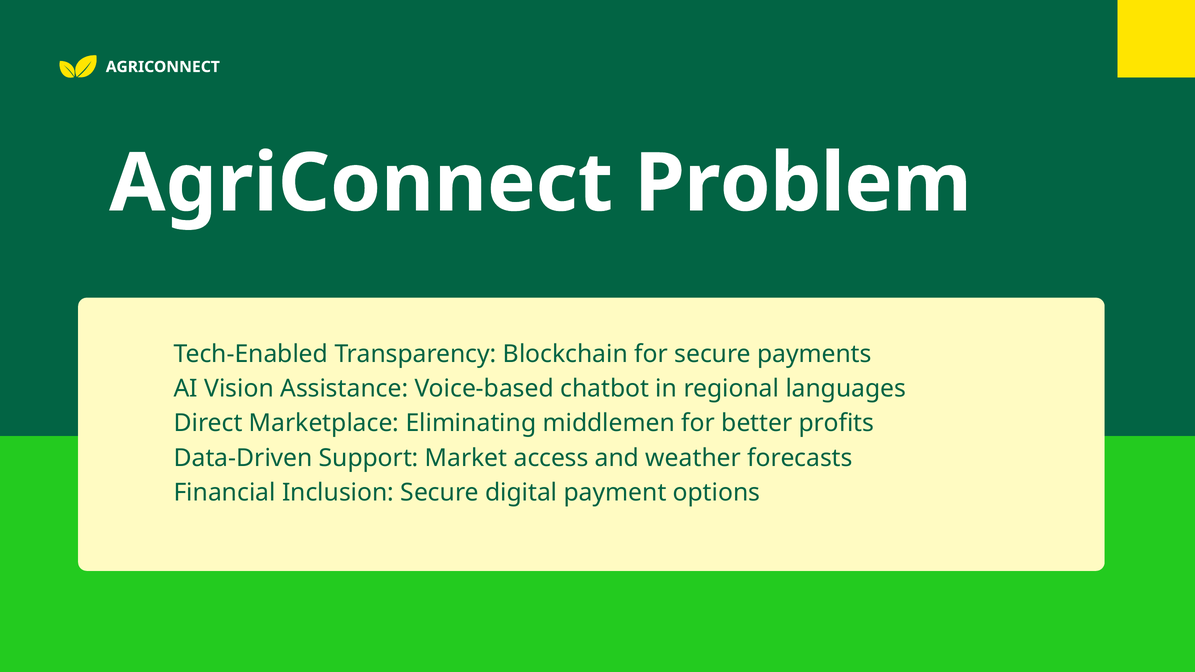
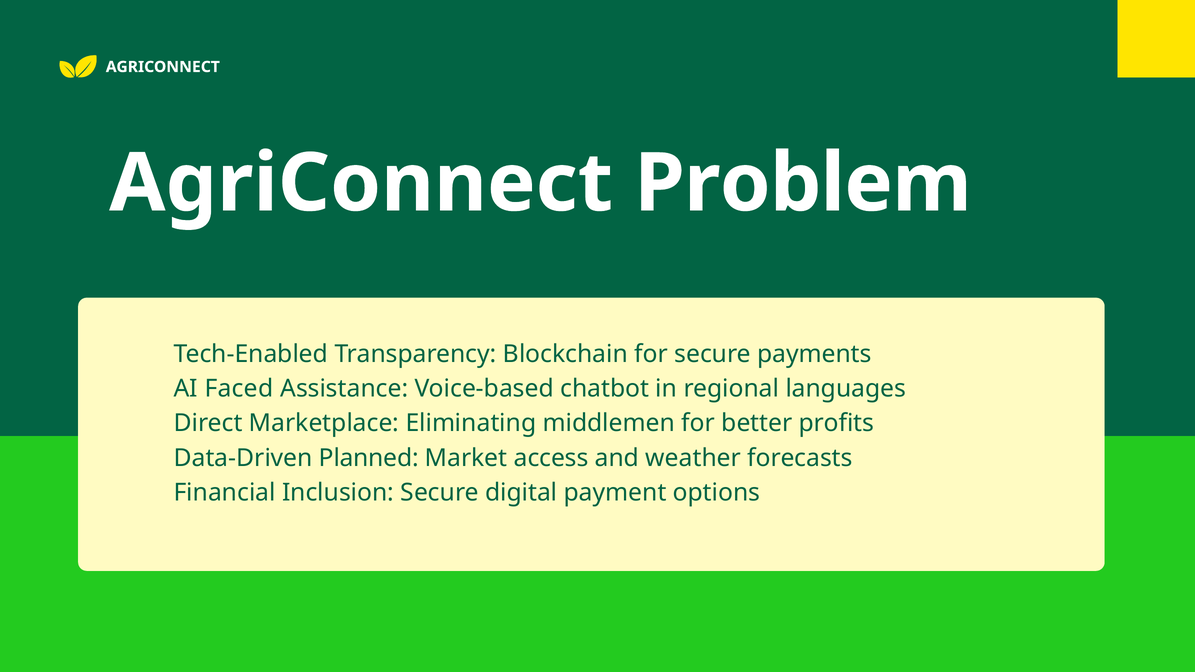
Vision: Vision -> Faced (239, 389)
Support: Support -> Planned (369, 458)
